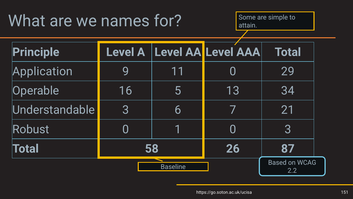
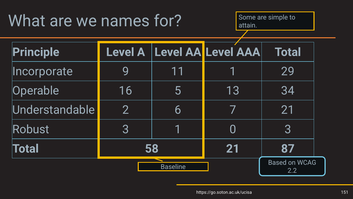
Application: Application -> Incorporate (43, 71)
11 0: 0 -> 1 (233, 71)
Understandable 3: 3 -> 2 (126, 110)
Robust 0: 0 -> 3 (126, 129)
58 26: 26 -> 21 (233, 148)
